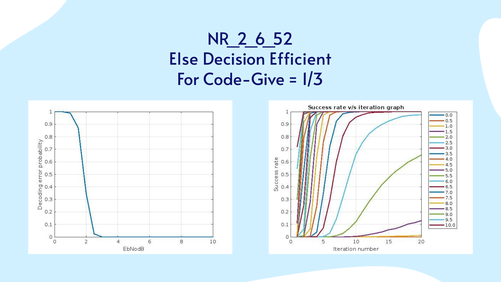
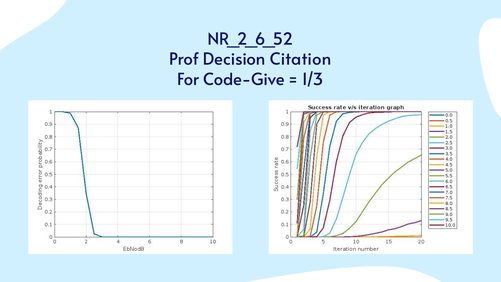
Else: Else -> Prof (184, 59)
Efficient: Efficient -> Citation (301, 59)
